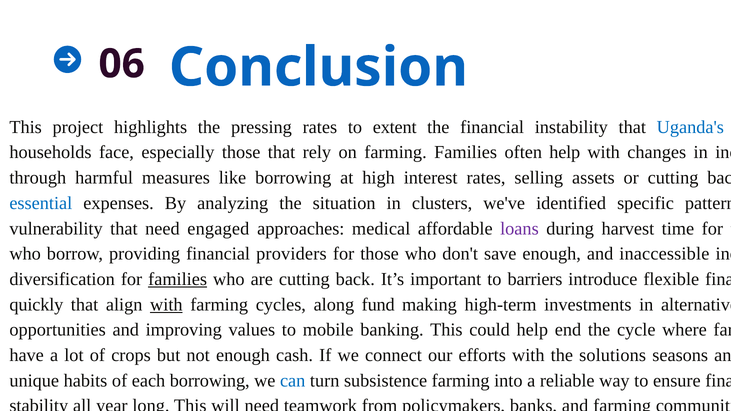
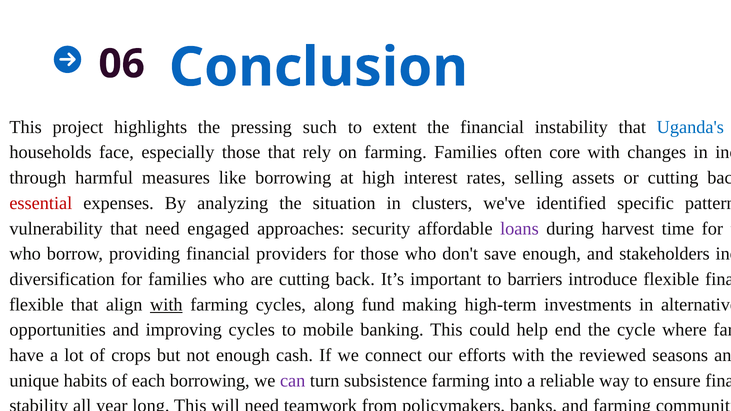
pressing rates: rates -> such (320, 127)
often help: help -> core (565, 153)
essential colour: blue -> red (41, 203)
medical: medical -> security (381, 229)
inaccessible: inaccessible -> stakeholders (664, 254)
families underline: present -> none (178, 279)
quickly: quickly -> flexible (36, 305)
improving values: values -> cycles (252, 330)
the solutions: solutions -> reviewed (613, 355)
can colour: blue -> purple (293, 381)
